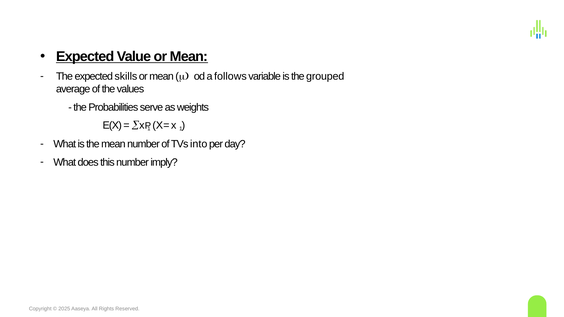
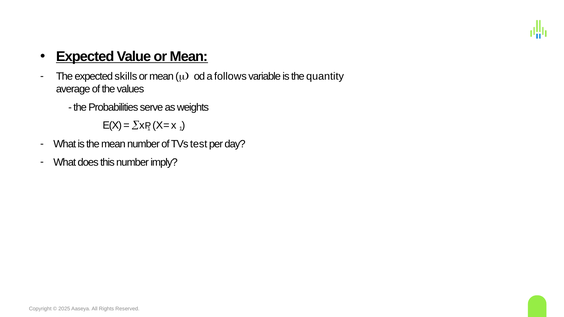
grouped: grouped -> quantity (325, 77)
into: into -> test (199, 144)
